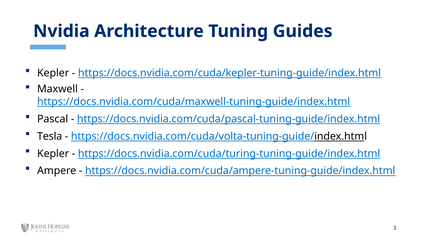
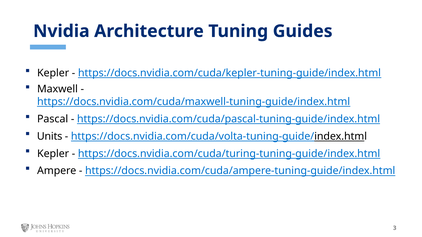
Tesla: Tesla -> Units (50, 136)
